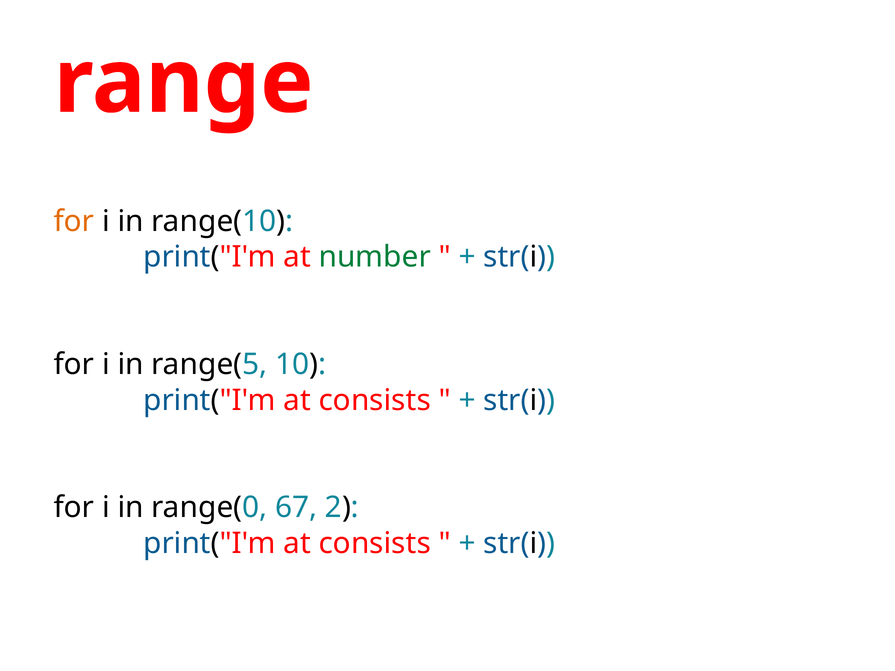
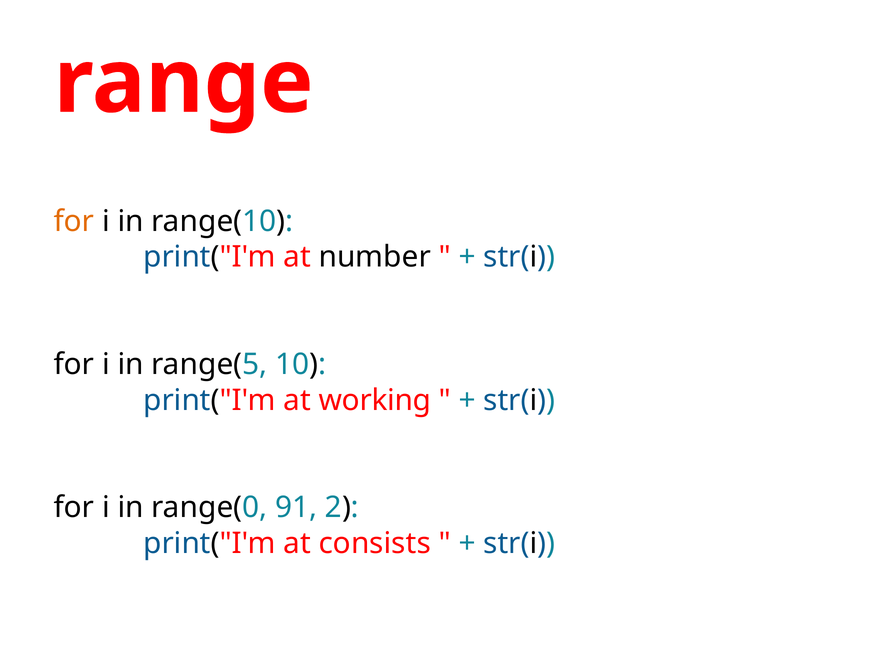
number colour: green -> black (375, 257)
consists: consists -> working (375, 400)
67: 67 -> 91 (296, 508)
